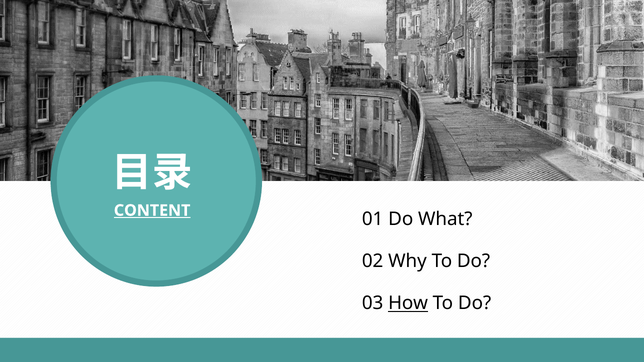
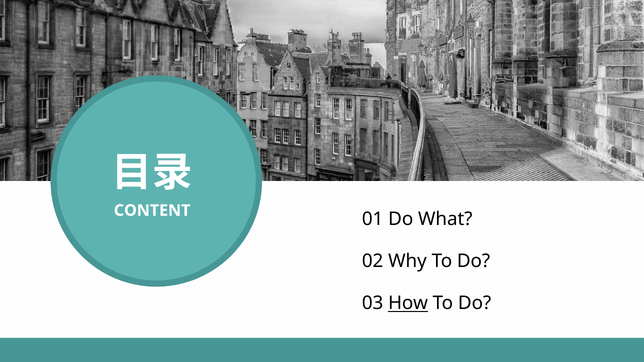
CONTENT underline: present -> none (152, 211)
